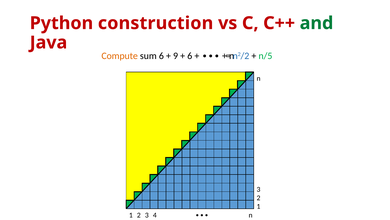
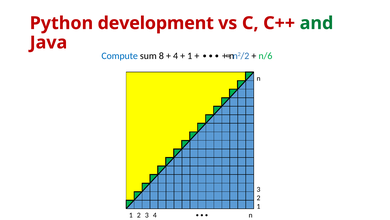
construction: construction -> development (156, 23)
Compute colour: orange -> blue (120, 56)
sum 6: 6 -> 8 (161, 56)
9: 9 -> 4 (176, 56)
6: 6 -> 1 (190, 56)
n/5: n/5 -> n/6 (265, 56)
